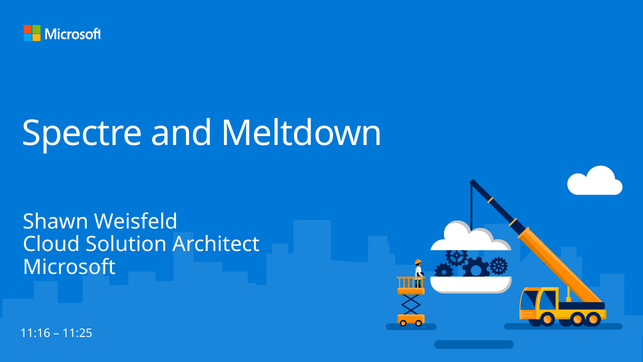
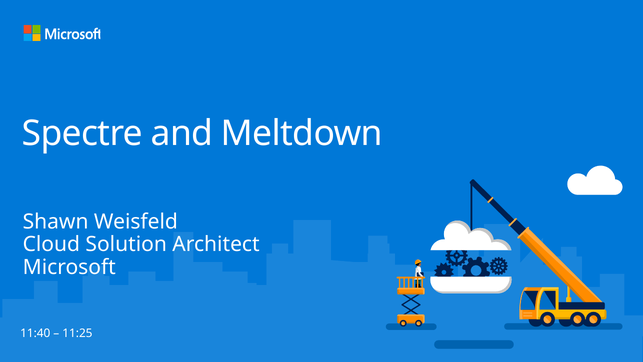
11:16: 11:16 -> 11:40 (35, 333)
